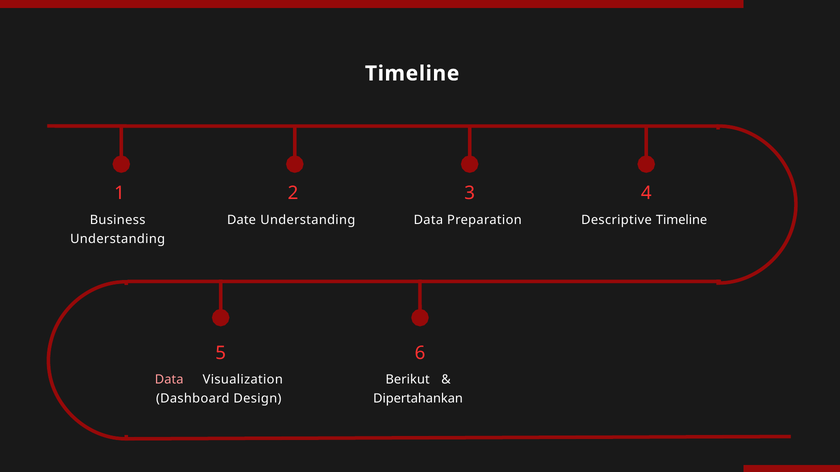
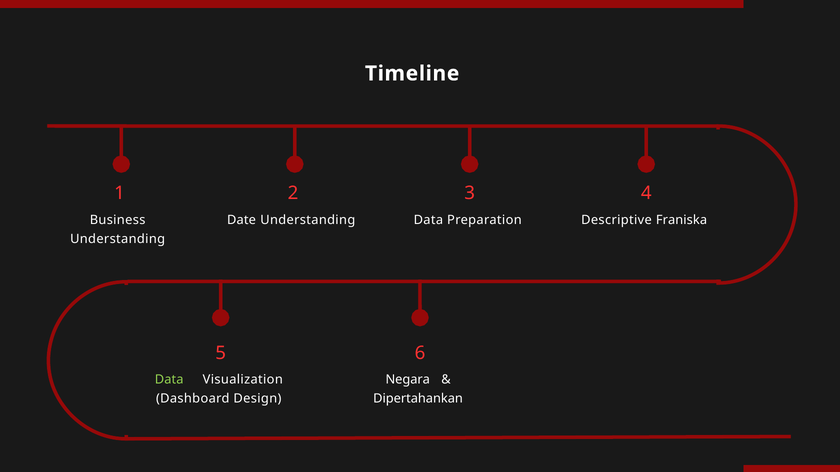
Descriptive Timeline: Timeline -> Franiska (681, 220)
Data colour: pink -> light green (169, 380)
Berikut: Berikut -> Negara (408, 380)
